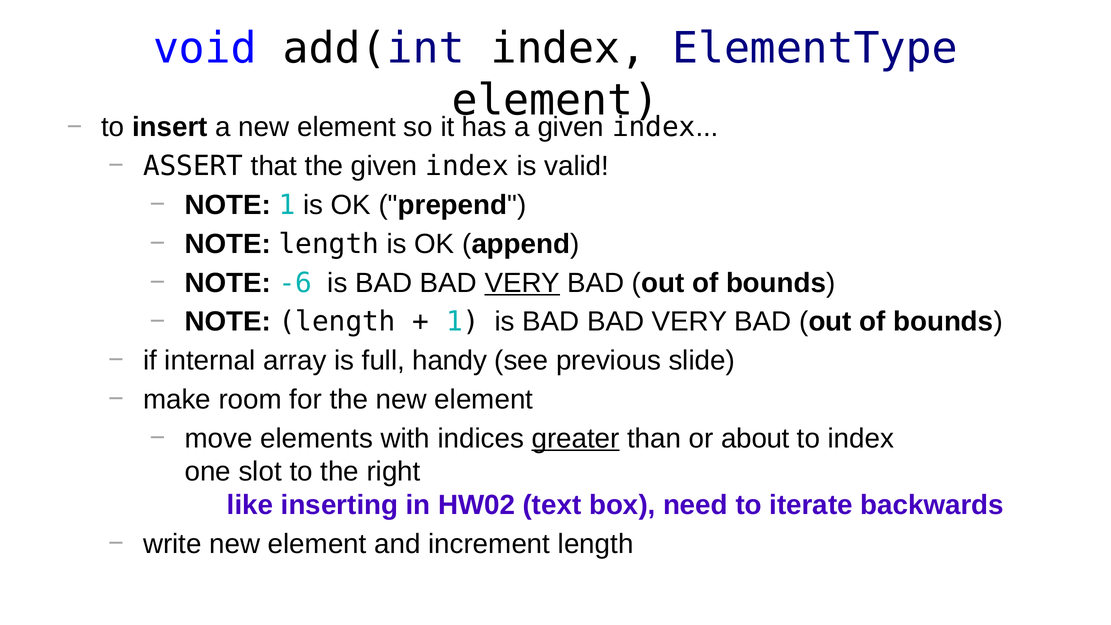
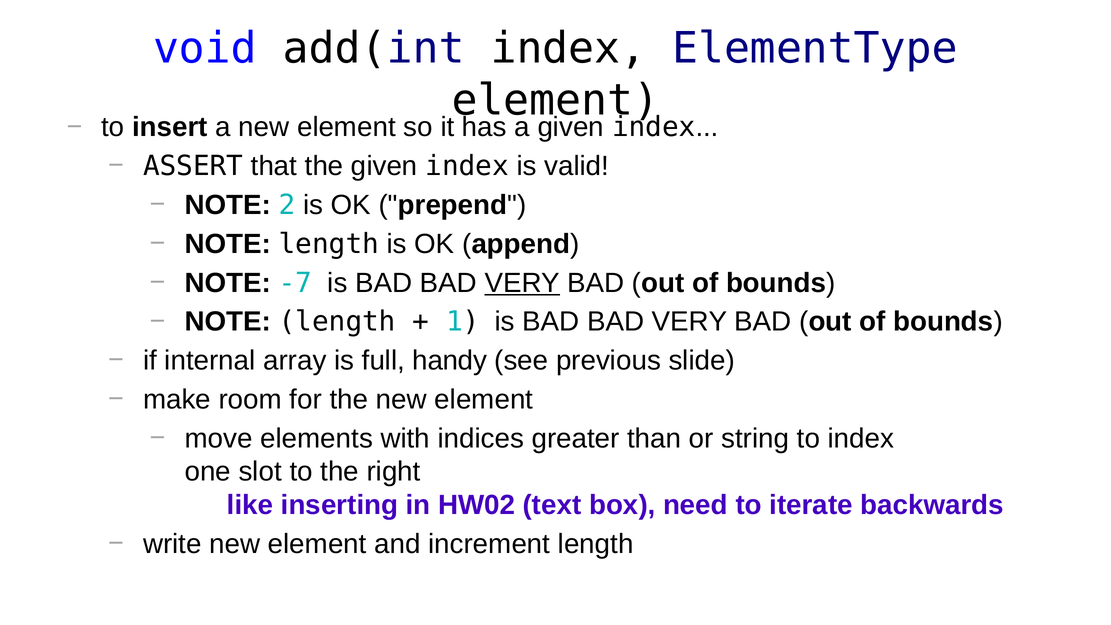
NOTE 1: 1 -> 2 (287, 205)
-6: -6 -> -7 (296, 283)
greater underline: present -> none (576, 438)
about: about -> string (755, 438)
